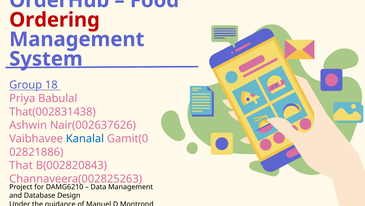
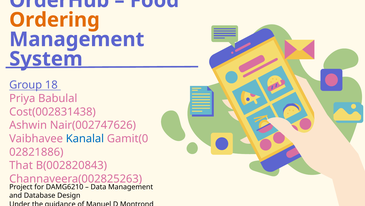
Ordering colour: red -> orange (55, 20)
That(002831438: That(002831438 -> Cost(002831438 (52, 111)
Nair(002637626: Nair(002637626 -> Nair(002747626 (93, 125)
